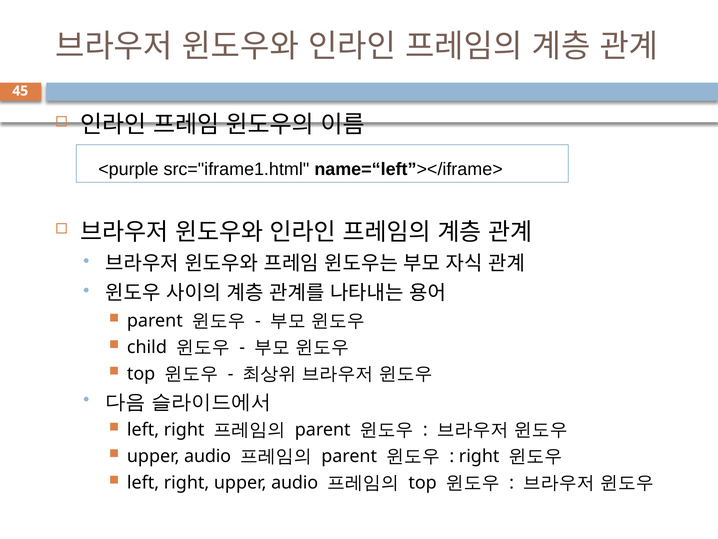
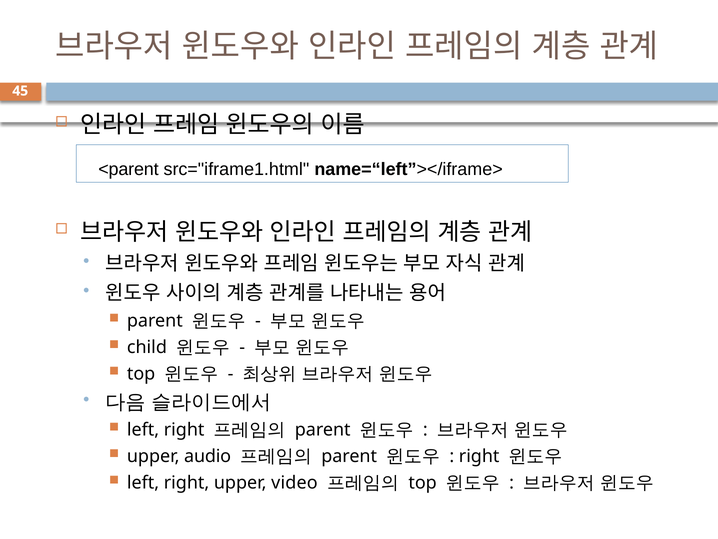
<purple: <purple -> <parent (128, 169)
right upper audio: audio -> video (294, 483)
